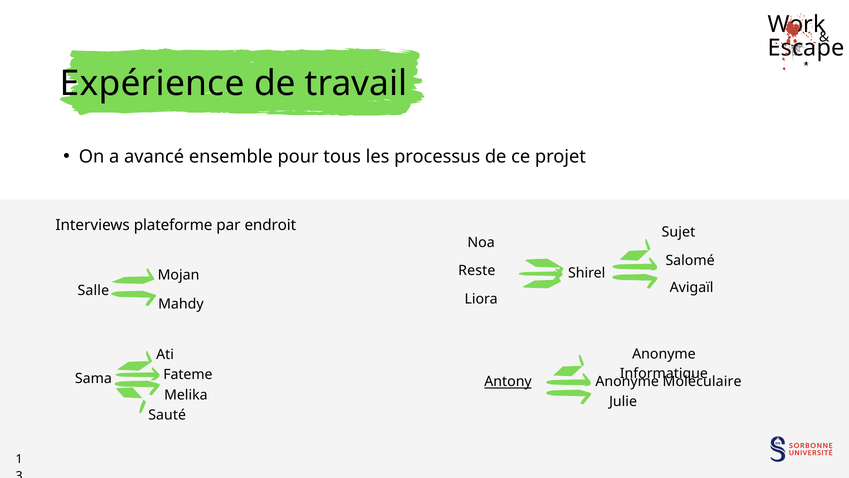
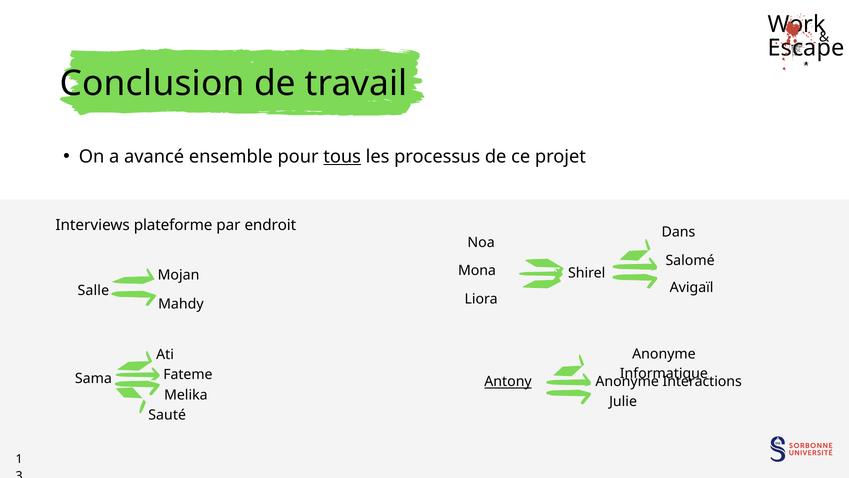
Expérience: Expérience -> Conclusion (152, 83)
tous underline: none -> present (342, 157)
Sujet: Sujet -> Dans (678, 232)
Reste: Reste -> Mona (477, 270)
Moléculaire: Moléculaire -> Interactions (702, 381)
